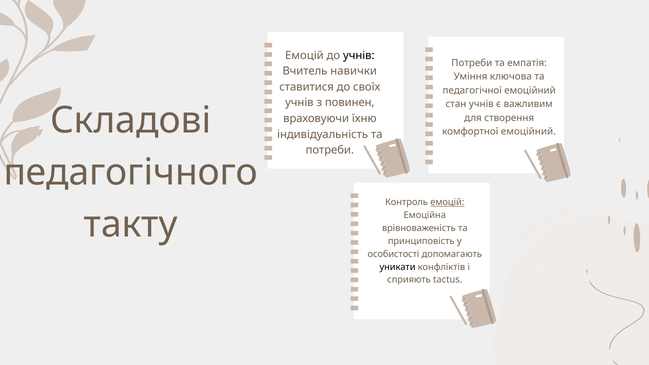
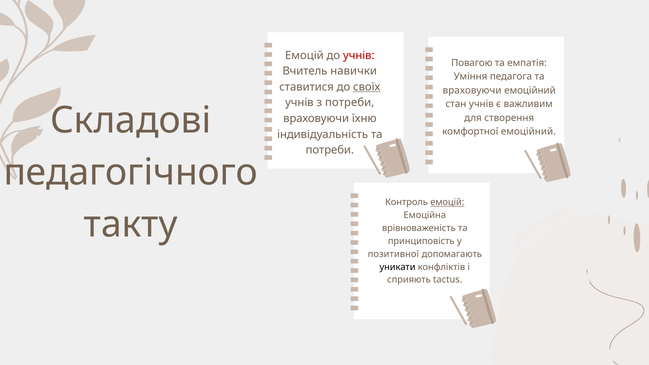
учнів colour: black -> red (359, 55)
Потреби: Потреби -> Повагою (472, 63)
ключова: ключова -> педагога (511, 77)
своїх underline: none -> present (367, 87)
педагогічної: педагогічної -> враховуючи (472, 90)
з повинен: повинен -> потреби (350, 103)
особистості: особистості -> позитивної (393, 254)
